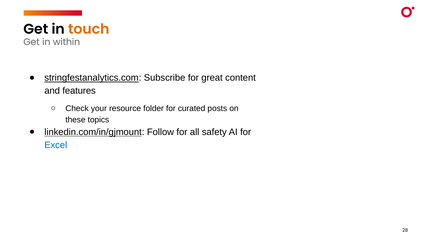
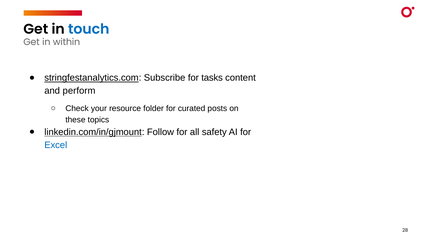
touch colour: orange -> blue (89, 29)
great: great -> tasks (212, 78)
features: features -> perform (79, 91)
